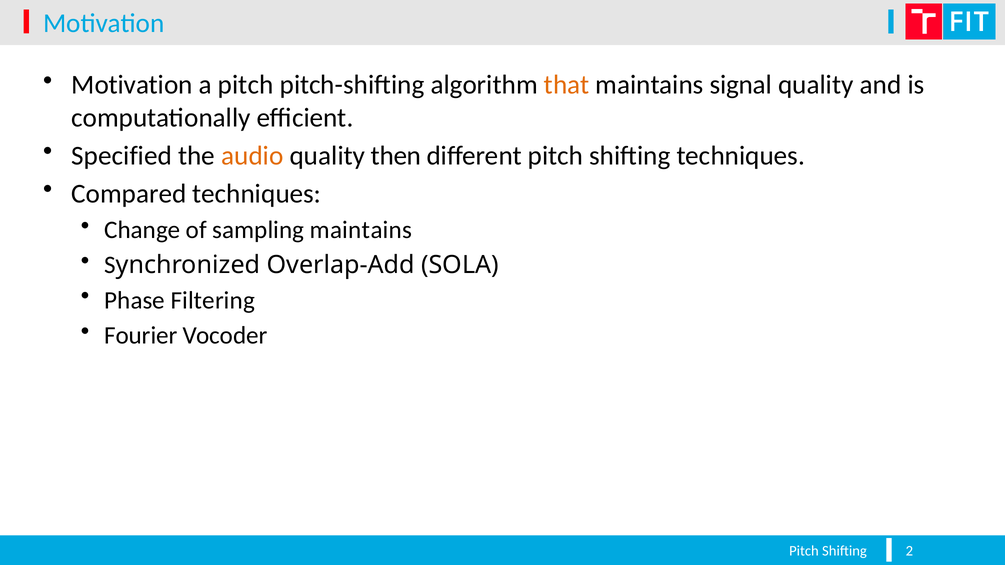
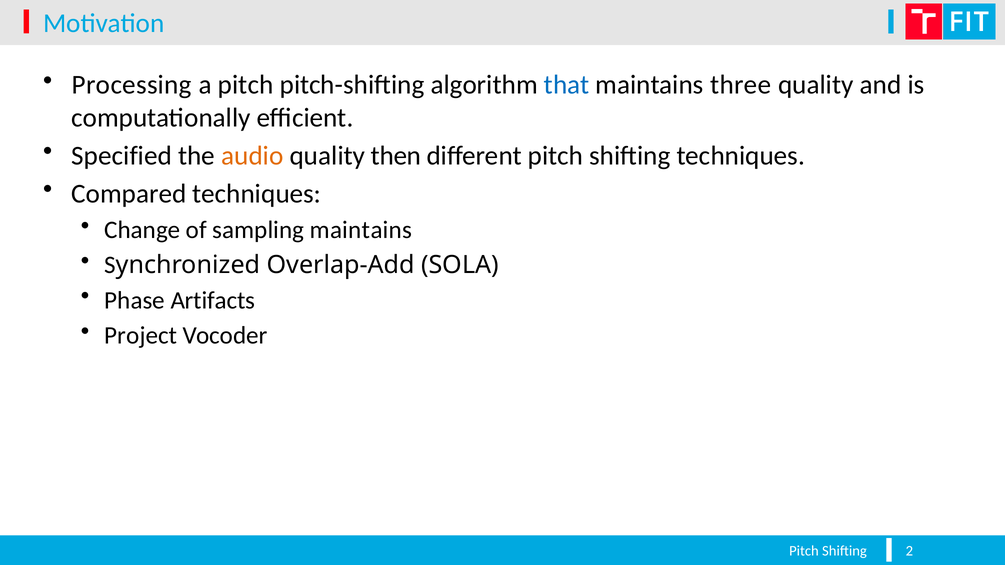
Motivation: Motivation -> Processing (132, 85)
that colour: orange -> blue (567, 85)
signal: signal -> three (741, 85)
Filtering: Filtering -> Artifacts (213, 300)
Fourier: Fourier -> Project (141, 336)
